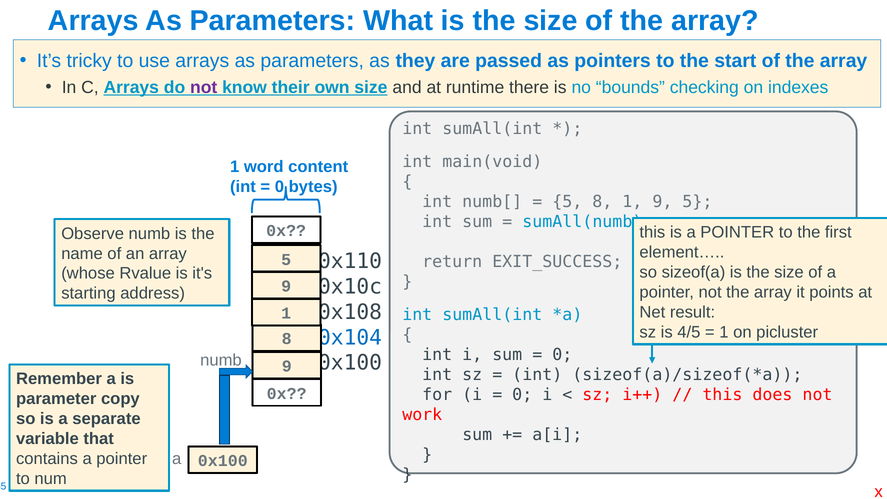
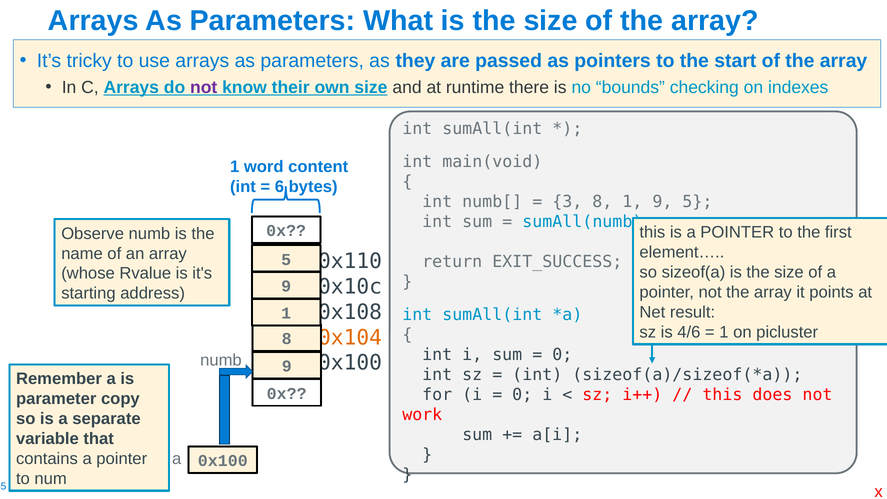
0: 0 -> 6 (279, 186)
5: 5 -> 3 (567, 202)
4/5: 4/5 -> 4/6 (689, 332)
0x104 colour: blue -> orange (350, 337)
